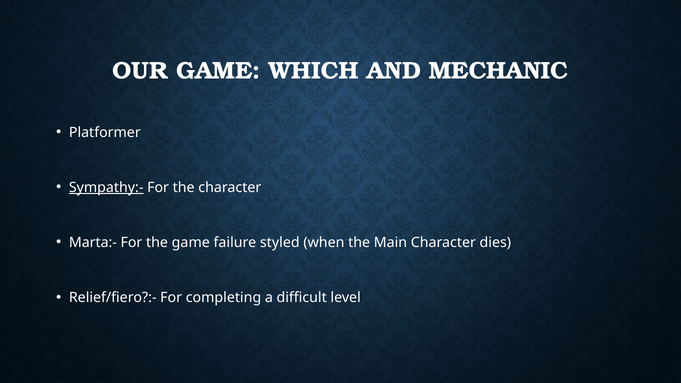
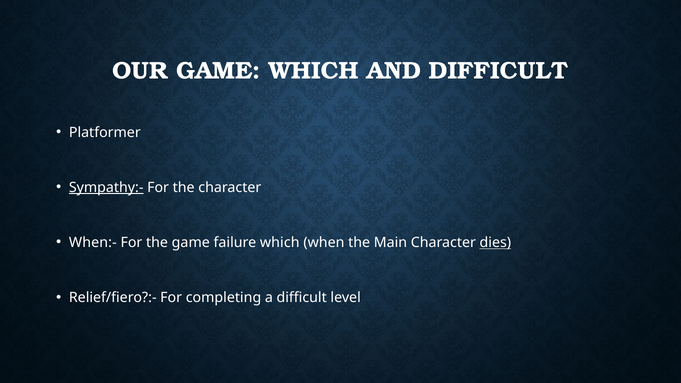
AND MECHANIC: MECHANIC -> DIFFICULT (498, 71)
Marta:-: Marta:- -> When:- (93, 243)
failure styled: styled -> which (280, 243)
dies underline: none -> present (495, 243)
